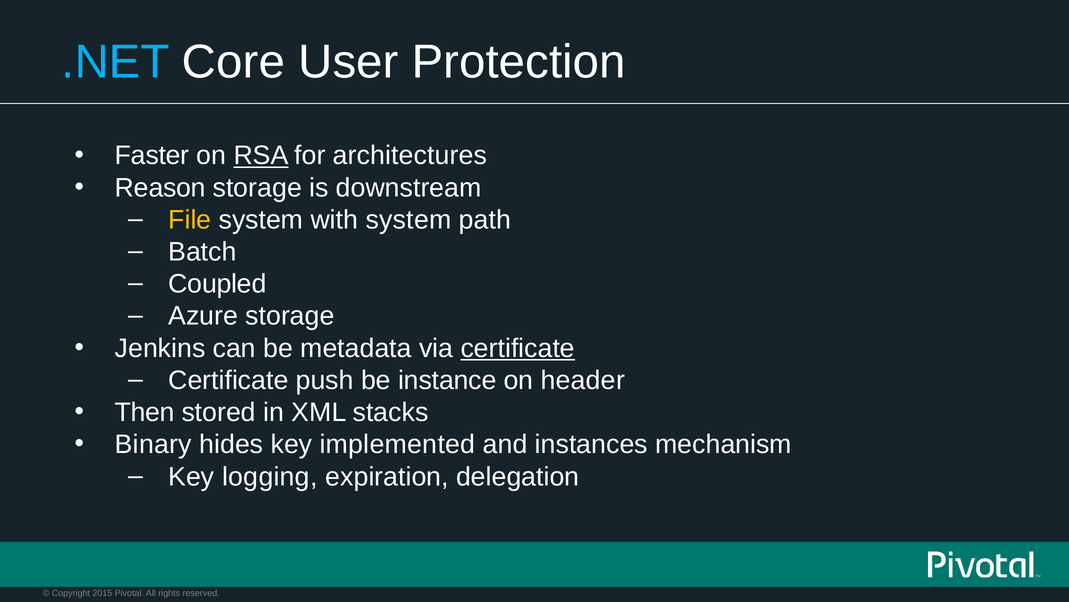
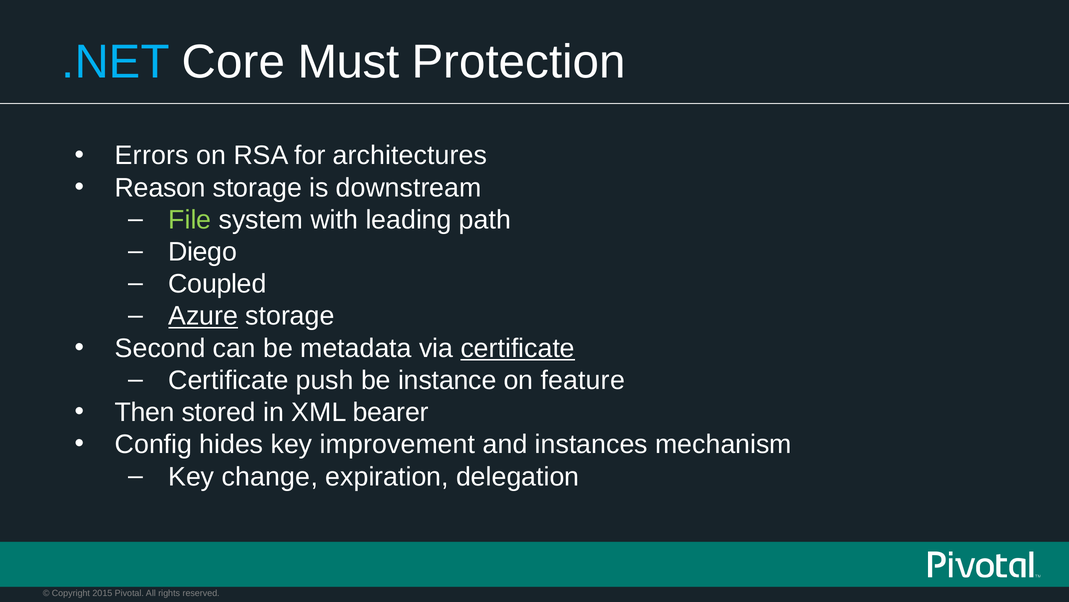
User: User -> Must (349, 62)
Faster: Faster -> Errors (152, 155)
RSA underline: present -> none (261, 155)
File colour: yellow -> light green (190, 220)
with system: system -> leading (409, 220)
Batch: Batch -> Diego (203, 252)
Azure underline: none -> present (203, 316)
Jenkins: Jenkins -> Second (160, 348)
header: header -> feature (583, 380)
stacks: stacks -> bearer (391, 412)
Binary: Binary -> Config (154, 444)
implemented: implemented -> improvement (397, 444)
logging: logging -> change (270, 476)
